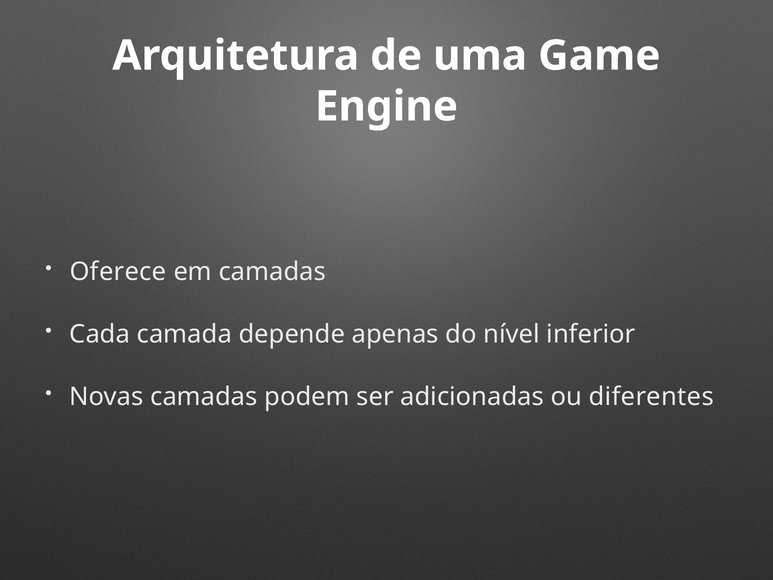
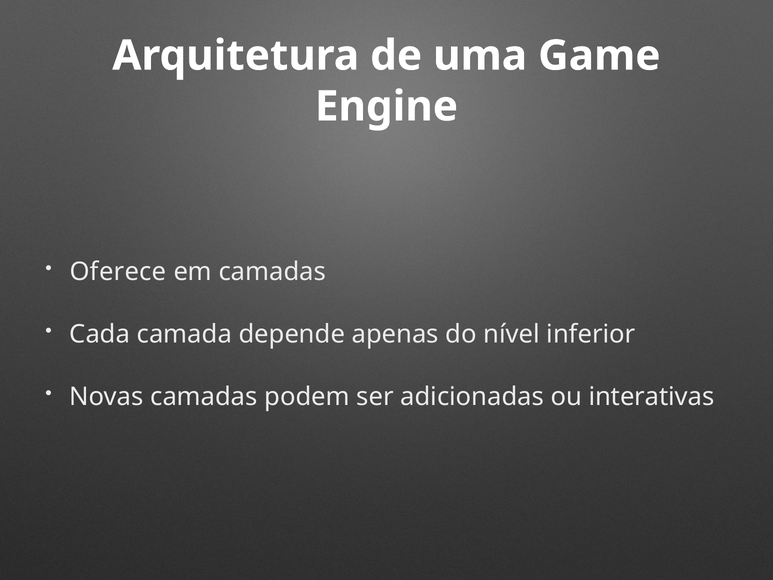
diferentes: diferentes -> interativas (652, 397)
